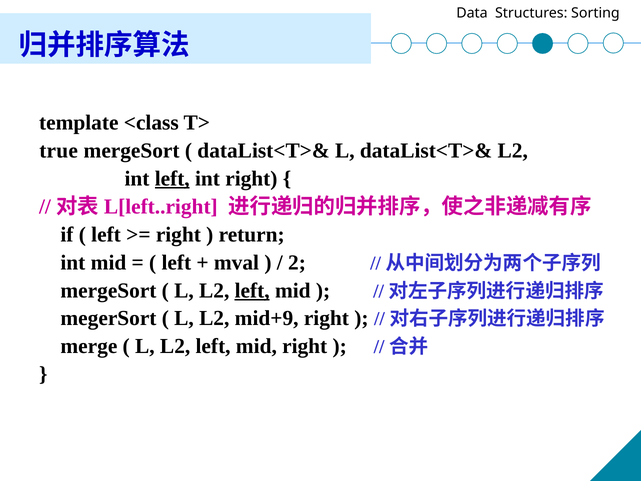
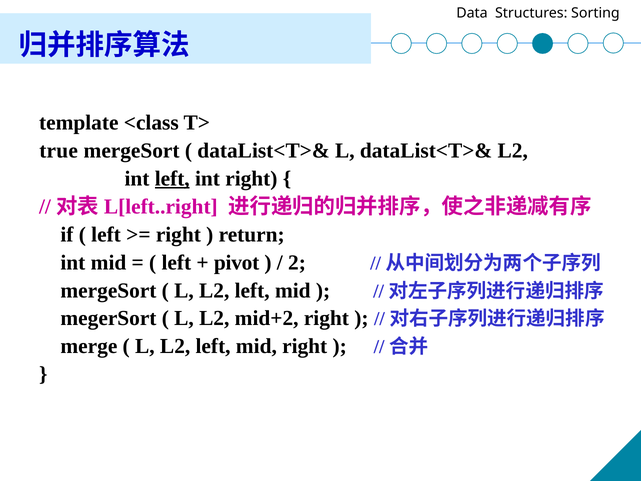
mval: mval -> pivot (237, 262)
left underline: present -> none (252, 290)
mid+9: mid+9 -> mid+2 (267, 318)
